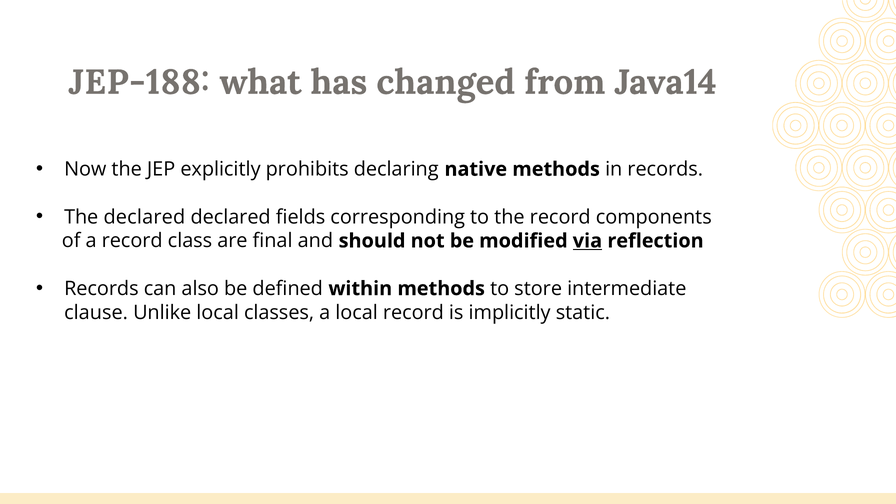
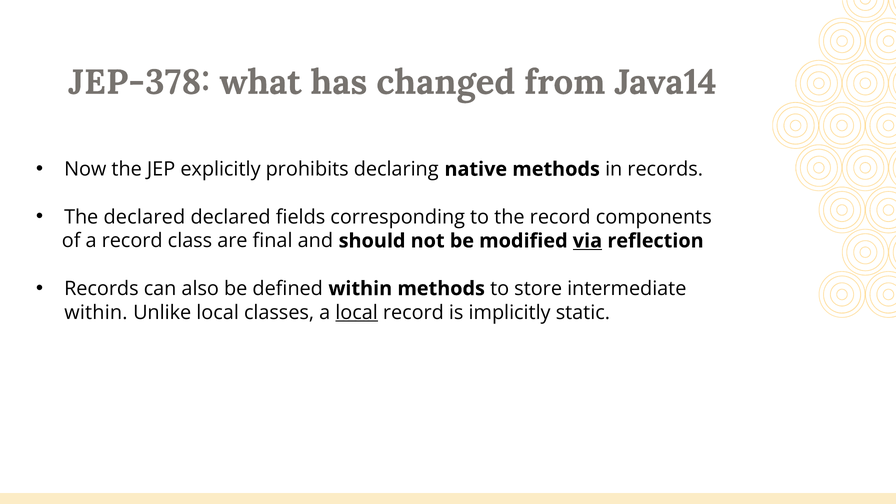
JEP-188: JEP-188 -> JEP-378 (139, 82)
clause: clause -> within (96, 313)
local underline: none -> present (357, 313)
